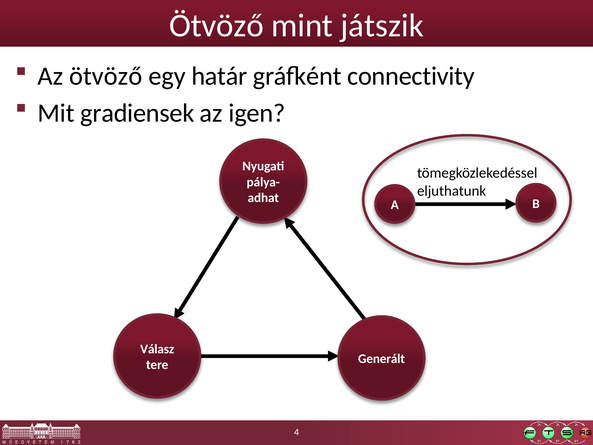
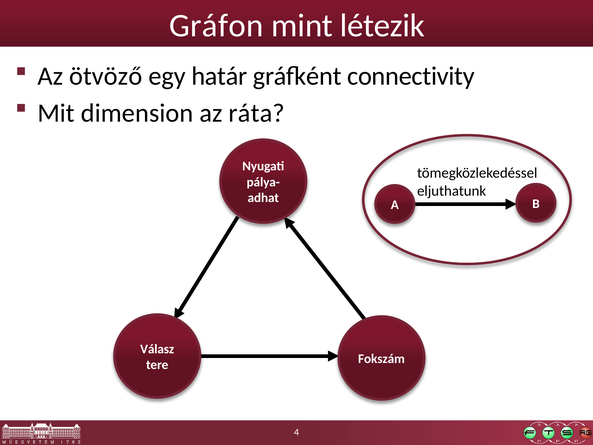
Ötvöző: Ötvöző -> Gráfon (216, 26)
játszik: játszik -> létezik (382, 26)
gradiensek: gradiensek -> dimension (137, 113)
igen: igen -> ráta (257, 113)
Generált: Generált -> Fokszám (381, 359)
